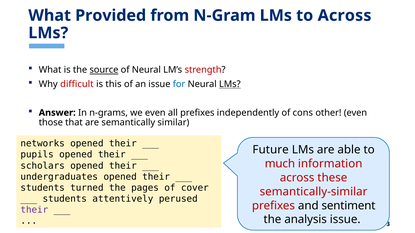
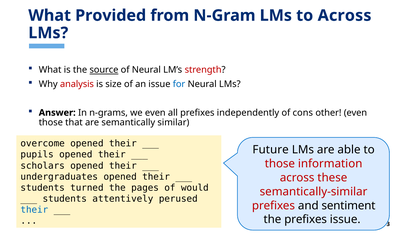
difficult: difficult -> analysis (77, 84)
this: this -> size (114, 84)
LMs underline: present -> none (230, 84)
networks: networks -> overcome (43, 144)
much: much -> those (280, 164)
cover: cover -> would (195, 188)
their colour: purple -> blue (34, 210)
the analysis: analysis -> prefixes (306, 220)
